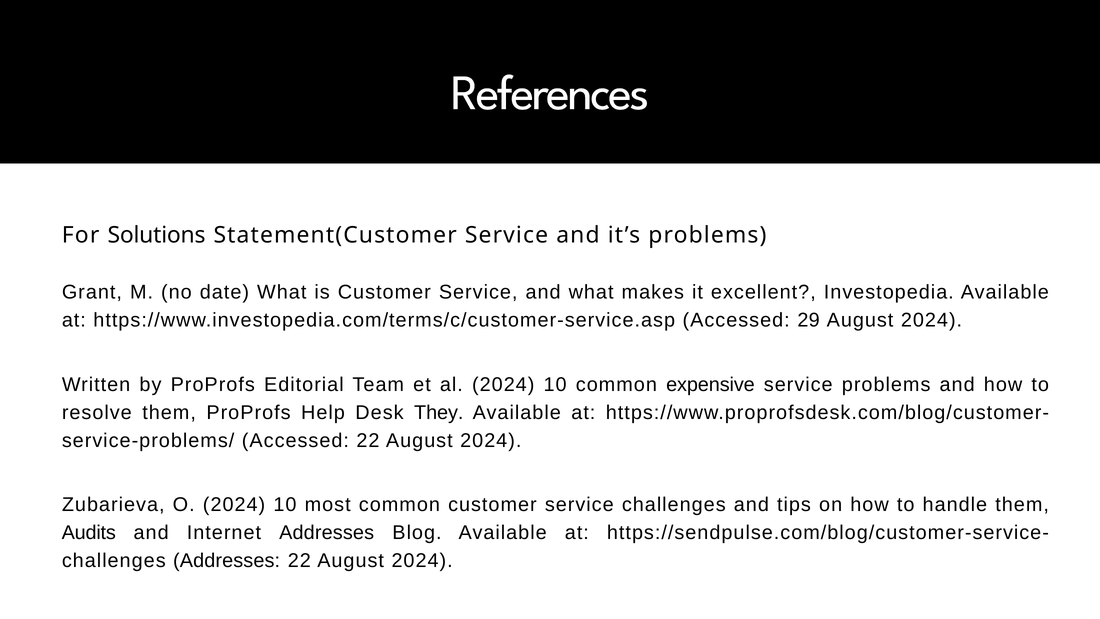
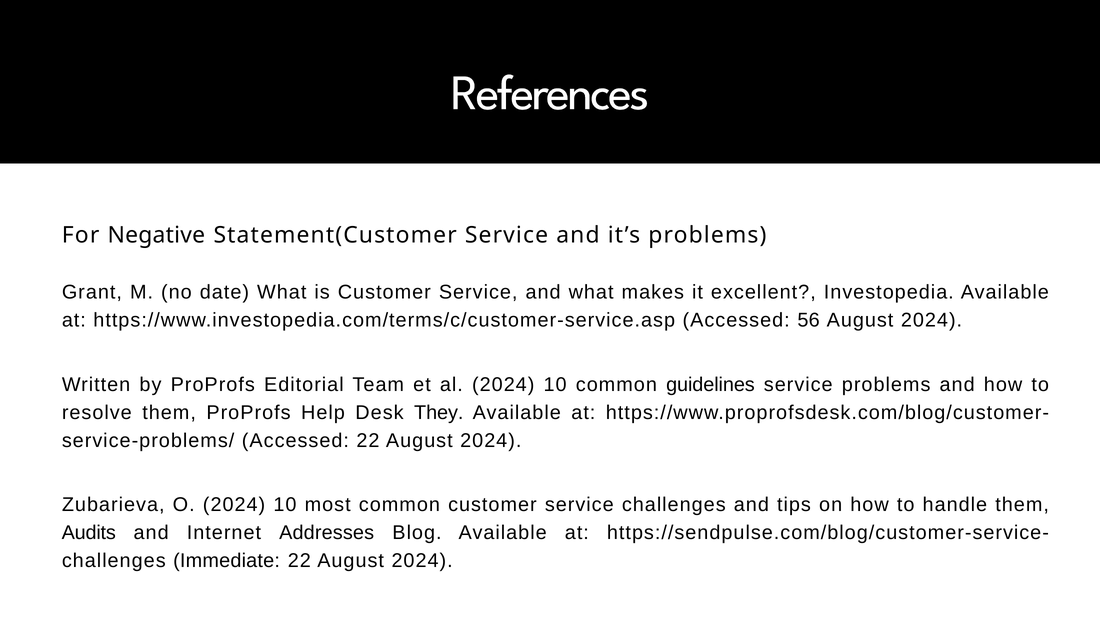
Solutions: Solutions -> Negative (156, 235)
29: 29 -> 56 (809, 320)
expensive: expensive -> guidelines (710, 385)
challenges Addresses: Addresses -> Immediate (227, 560)
